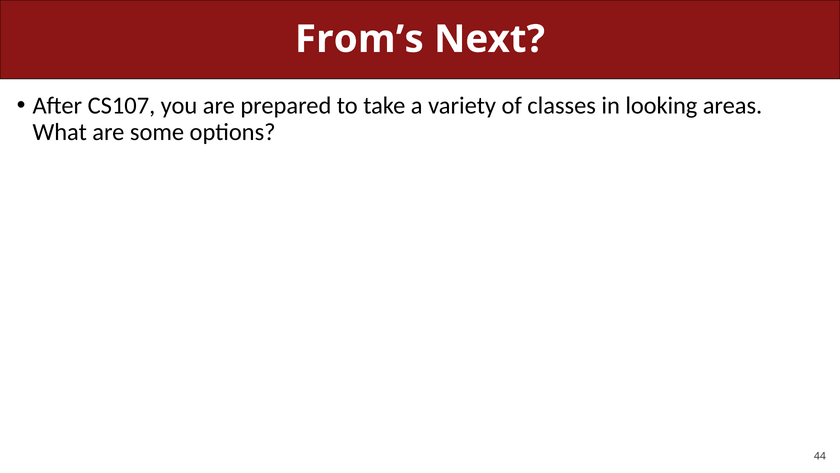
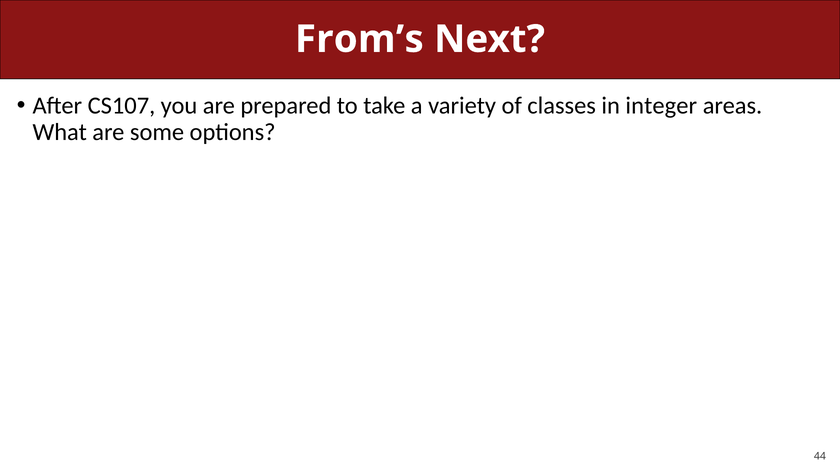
looking: looking -> integer (661, 105)
